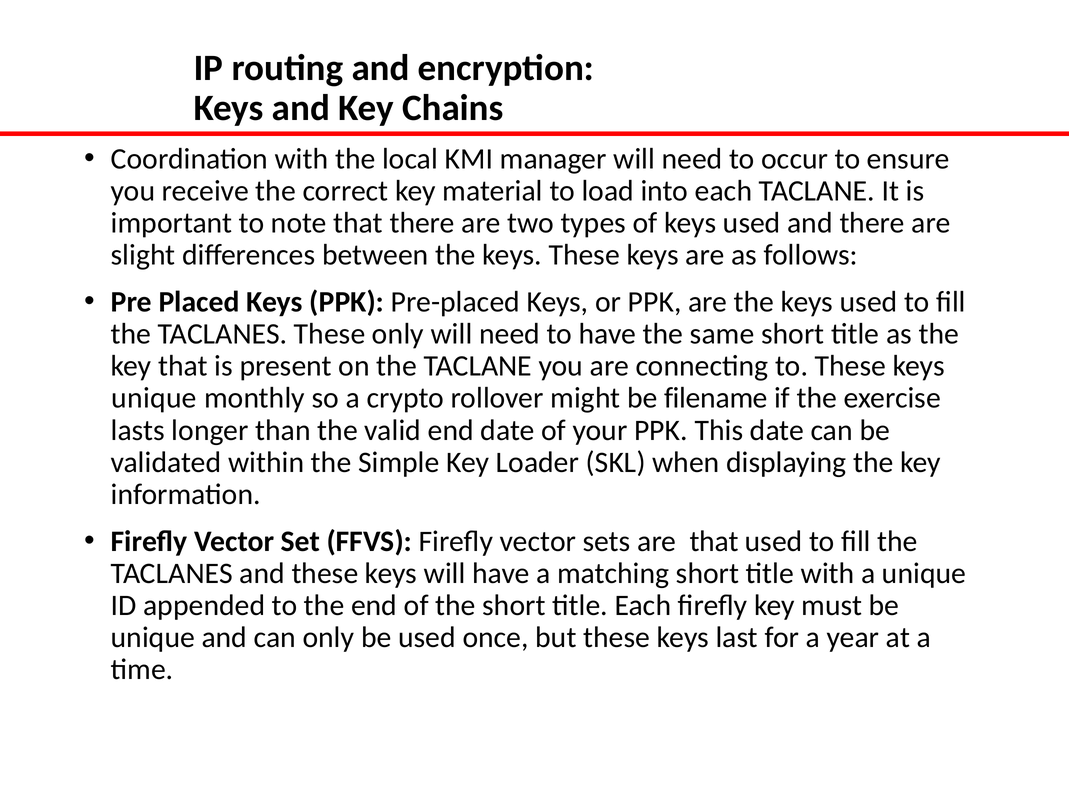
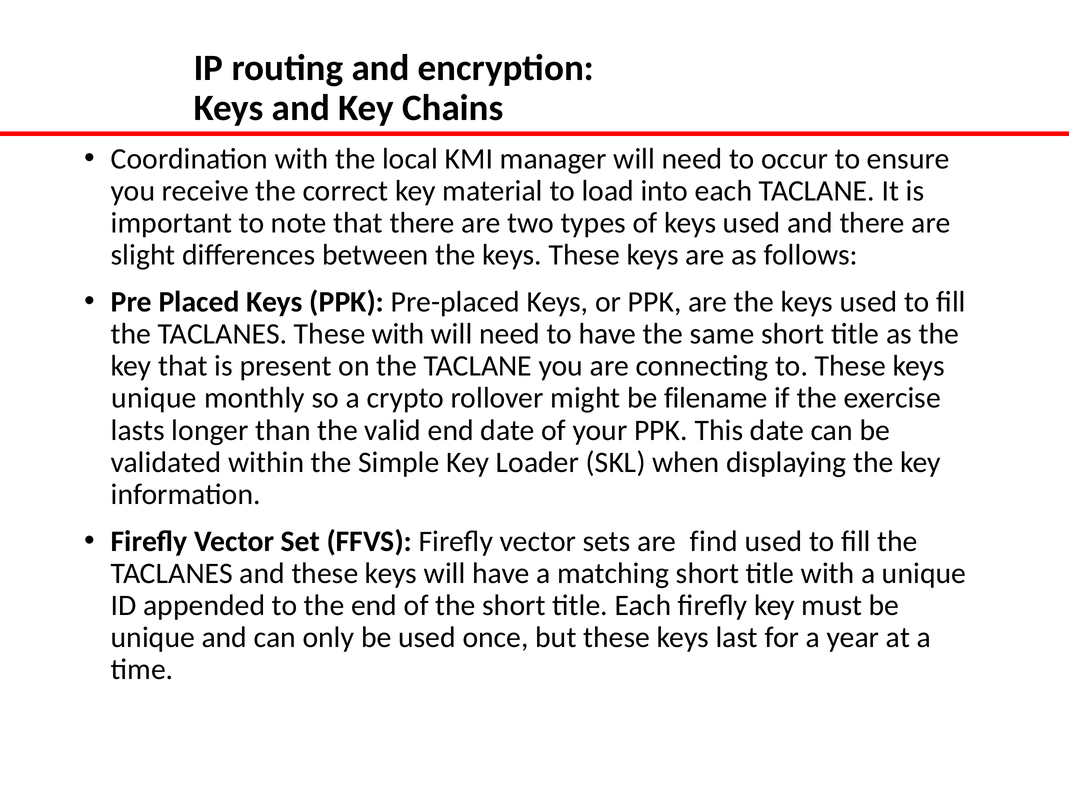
These only: only -> with (398, 334)
are that: that -> find (714, 541)
